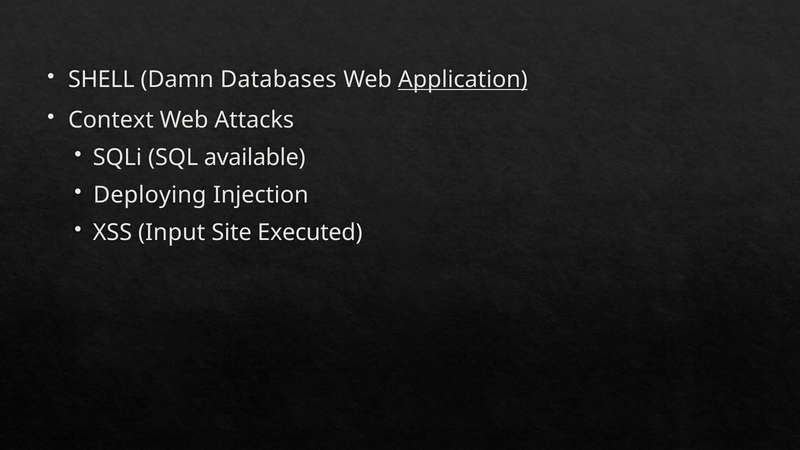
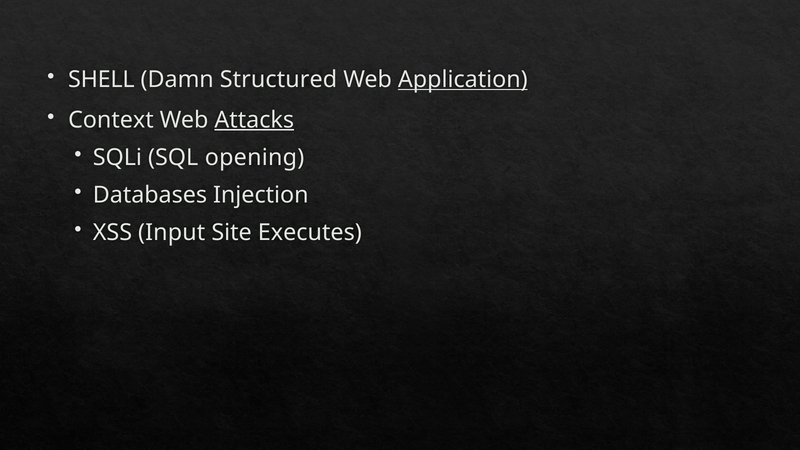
Databases: Databases -> Structured (278, 79)
Attacks underline: none -> present (254, 120)
available: available -> opening (255, 157)
Deploying: Deploying -> Databases (150, 195)
Executed: Executed -> Executes (310, 233)
